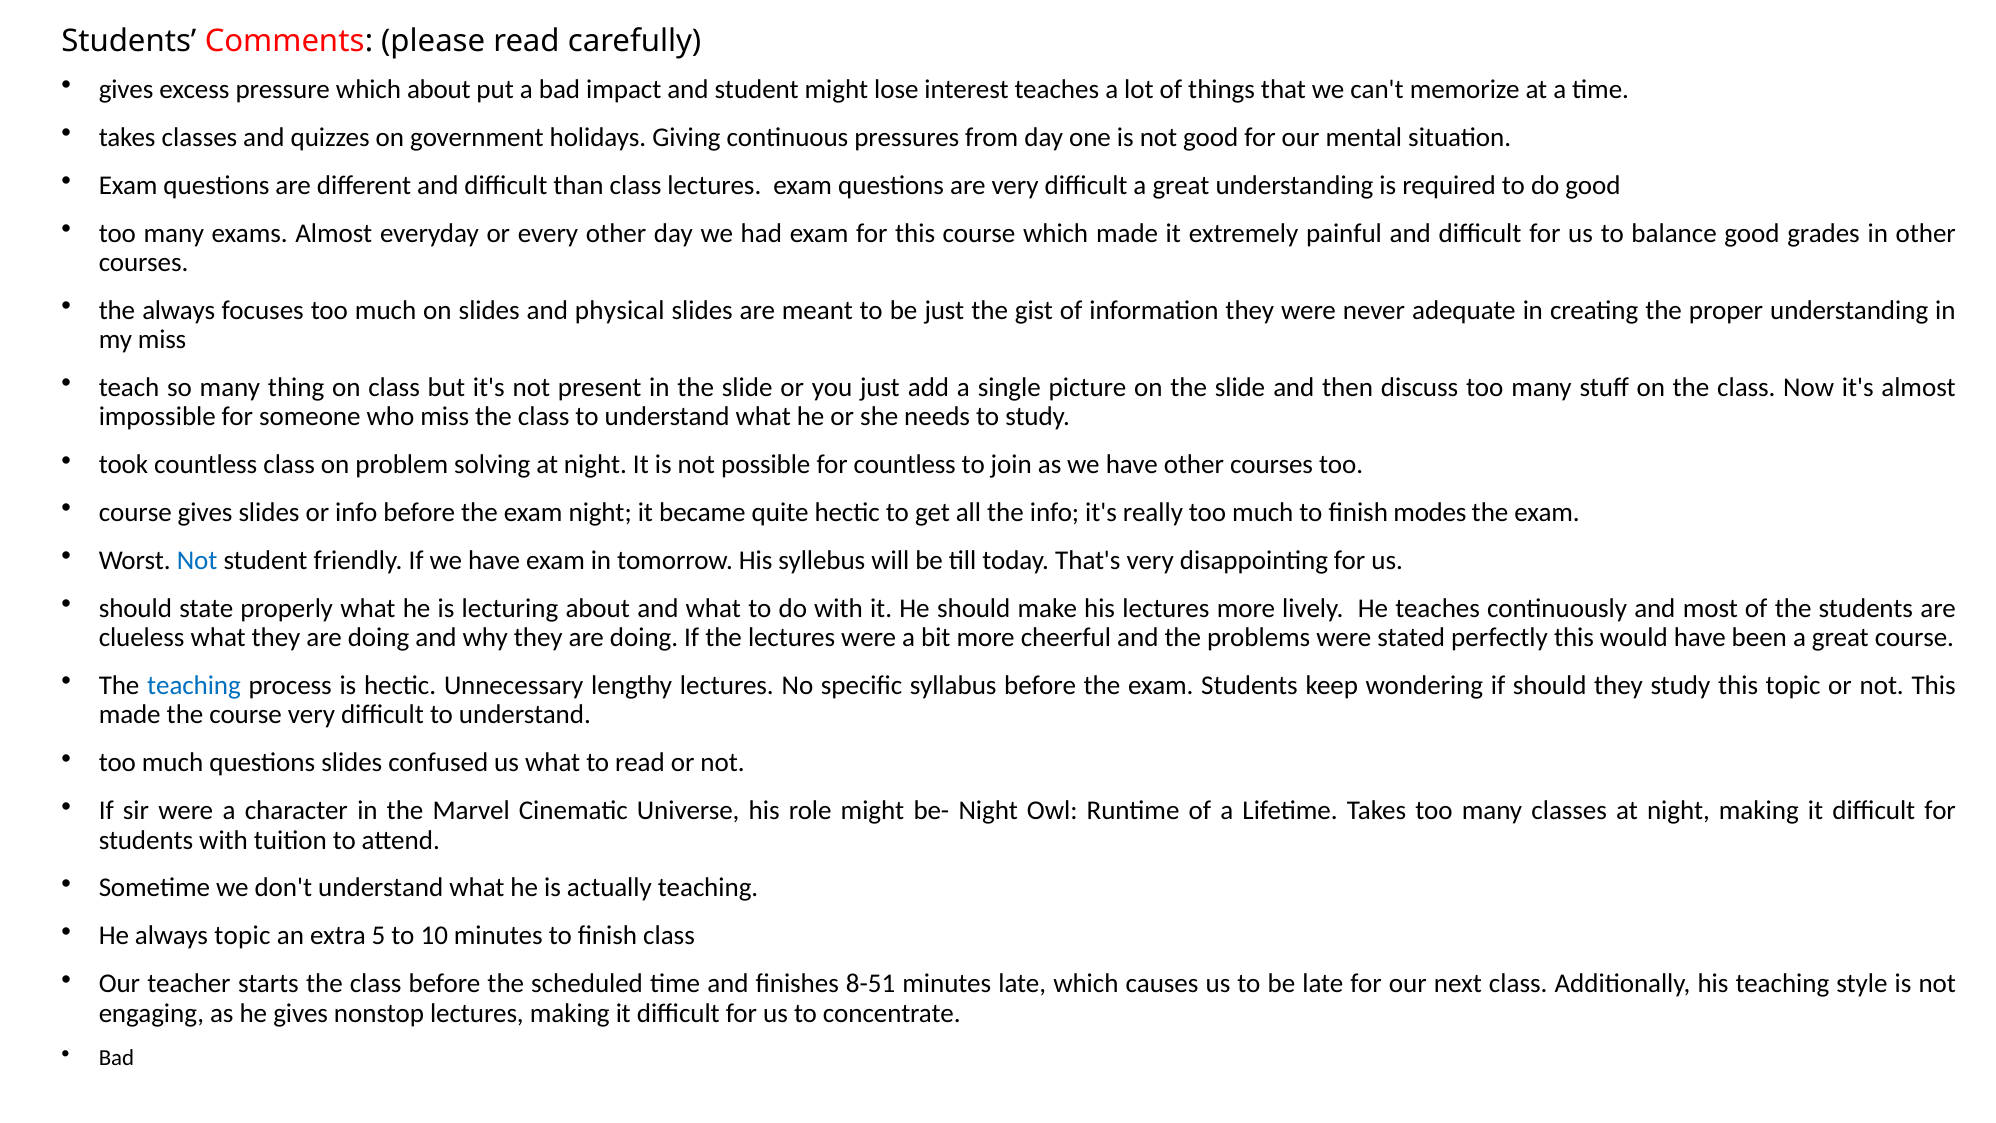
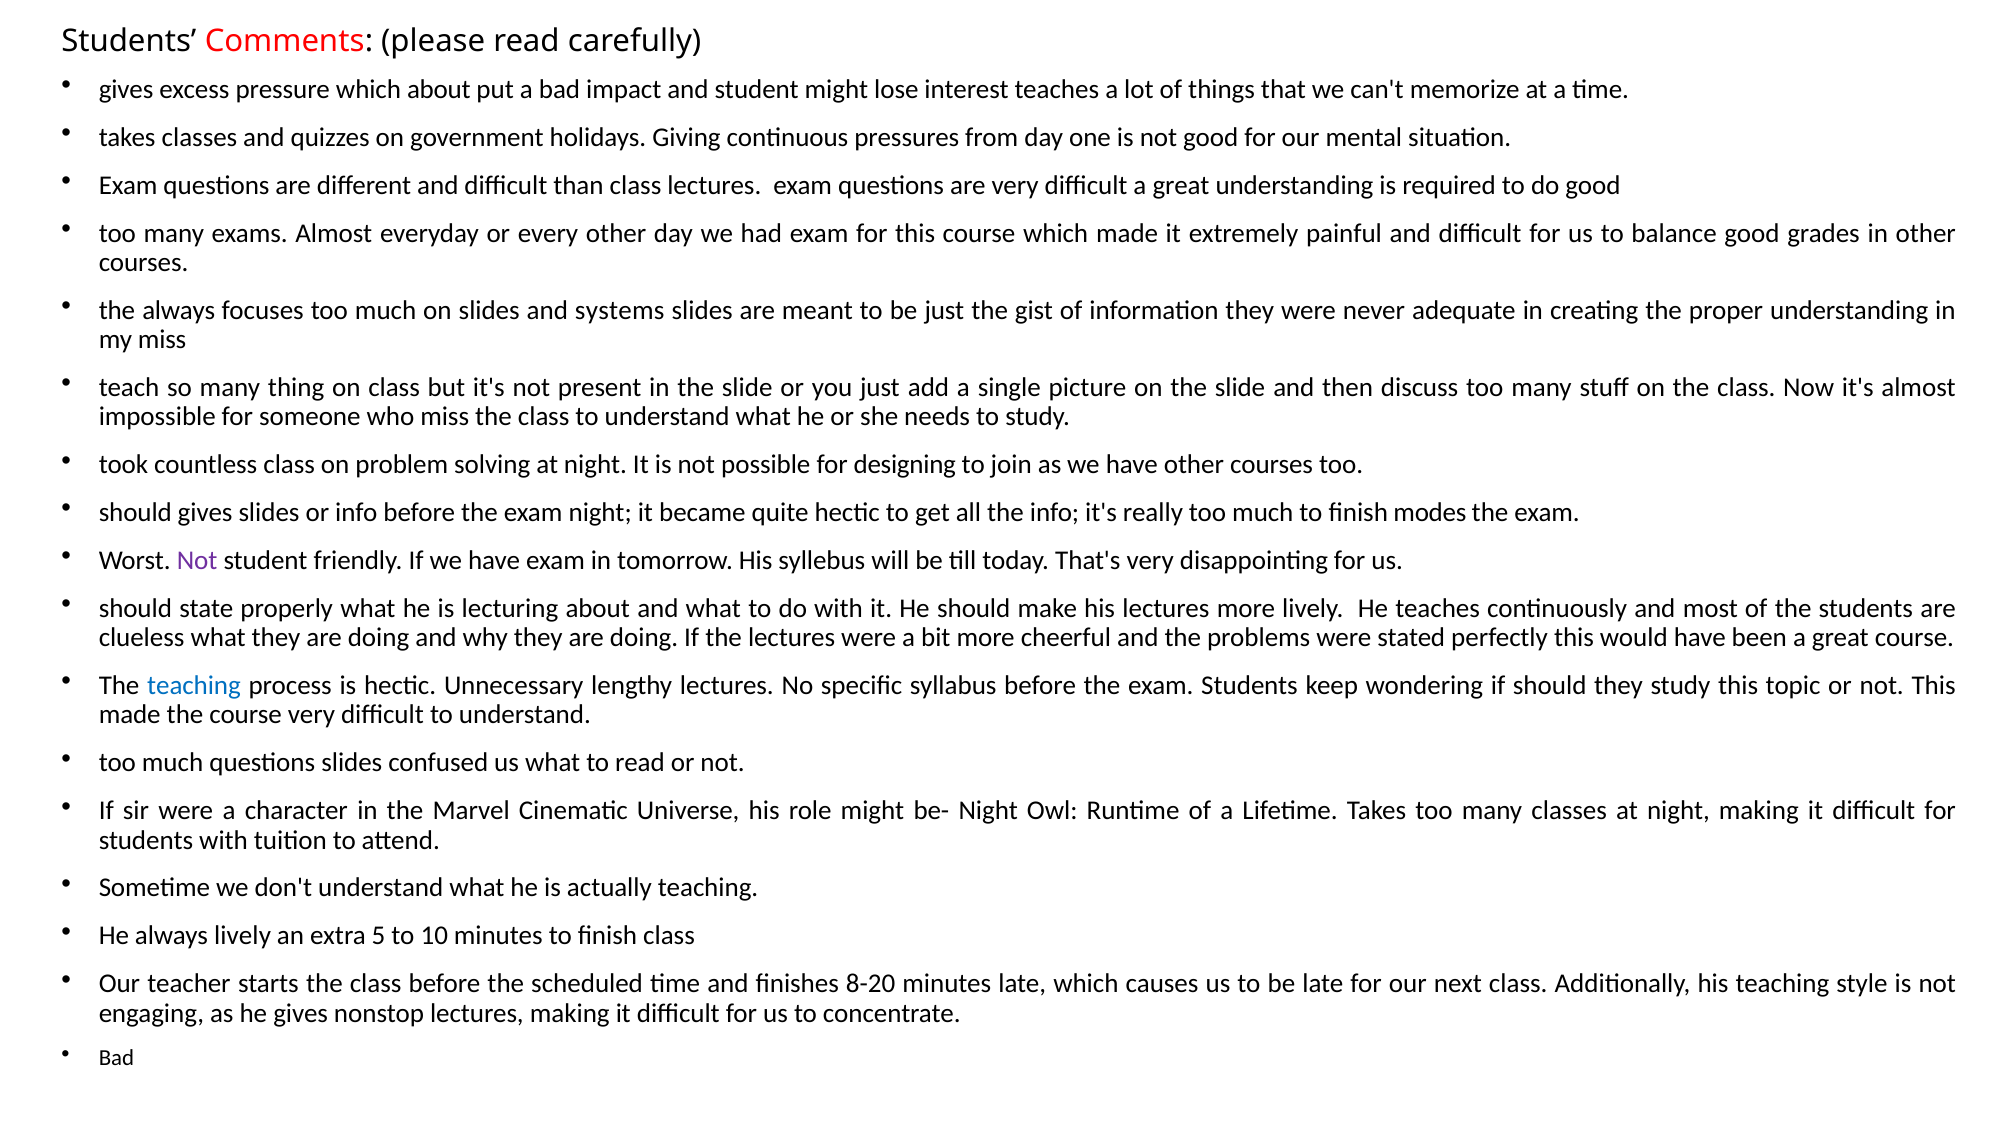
physical: physical -> systems (620, 310)
for countless: countless -> designing (905, 465)
course: course -> should (135, 513)
Not colour: blue -> purple (197, 561)
always topic: topic -> lively (243, 936)
8-51: 8-51 -> 8-20 (871, 984)
